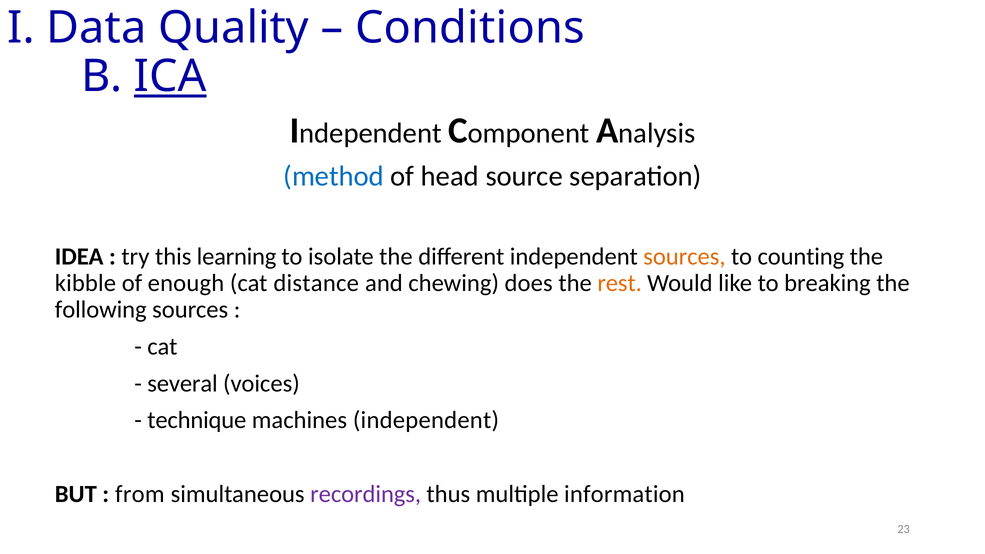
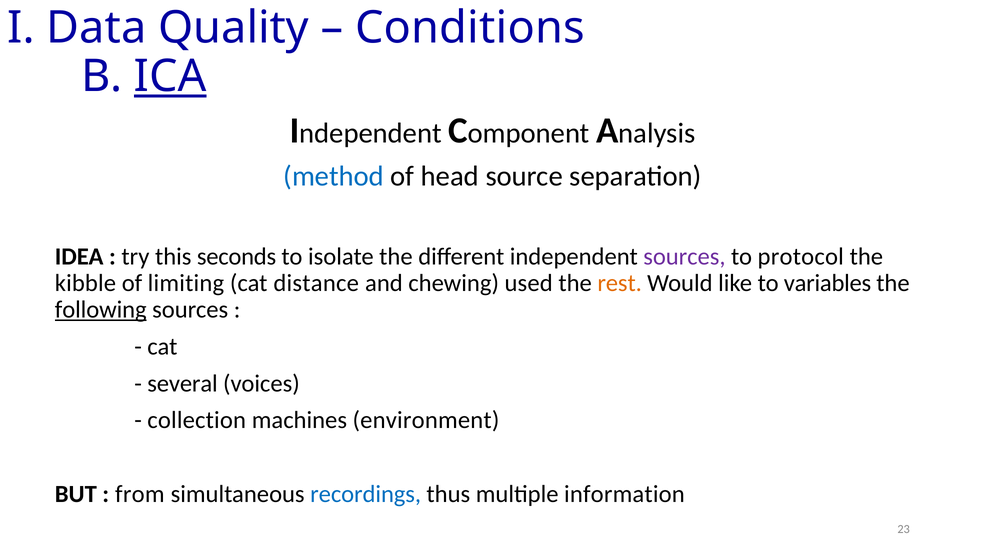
learning: learning -> seconds (237, 257)
sources colour: orange -> purple (684, 257)
counting: counting -> protocol (801, 257)
enough: enough -> limiting (186, 283)
does: does -> used (529, 283)
breaking: breaking -> variables (828, 283)
following underline: none -> present (101, 310)
technique: technique -> collection (197, 420)
machines independent: independent -> environment (426, 420)
recordings colour: purple -> blue (366, 494)
